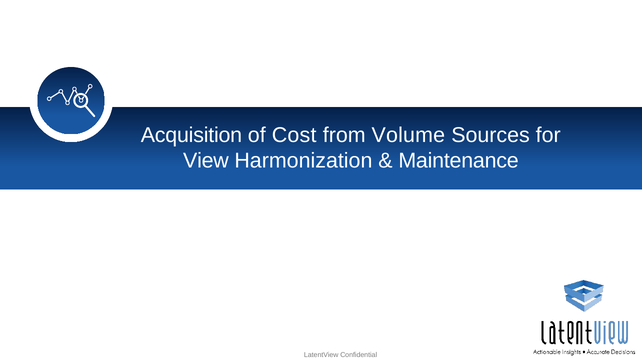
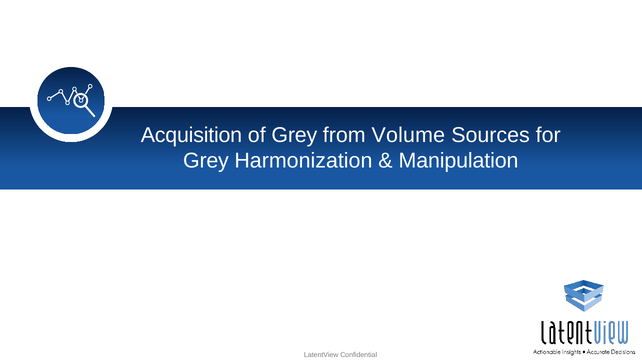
of Cost: Cost -> Grey (294, 135)
View: View -> Grey (206, 161)
Maintenance: Maintenance -> Manipulation (459, 161)
